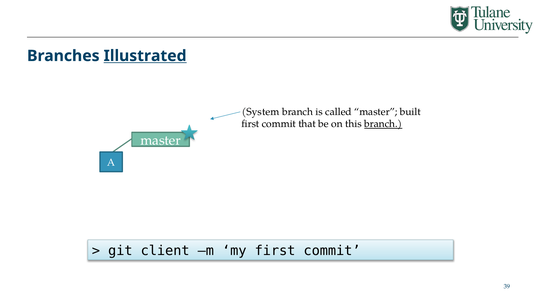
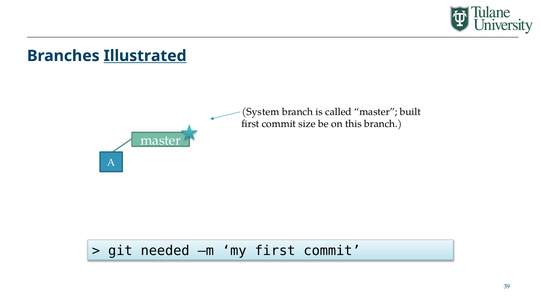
that: that -> size (307, 124)
branch underline: present -> none (383, 124)
client: client -> needed (165, 251)
